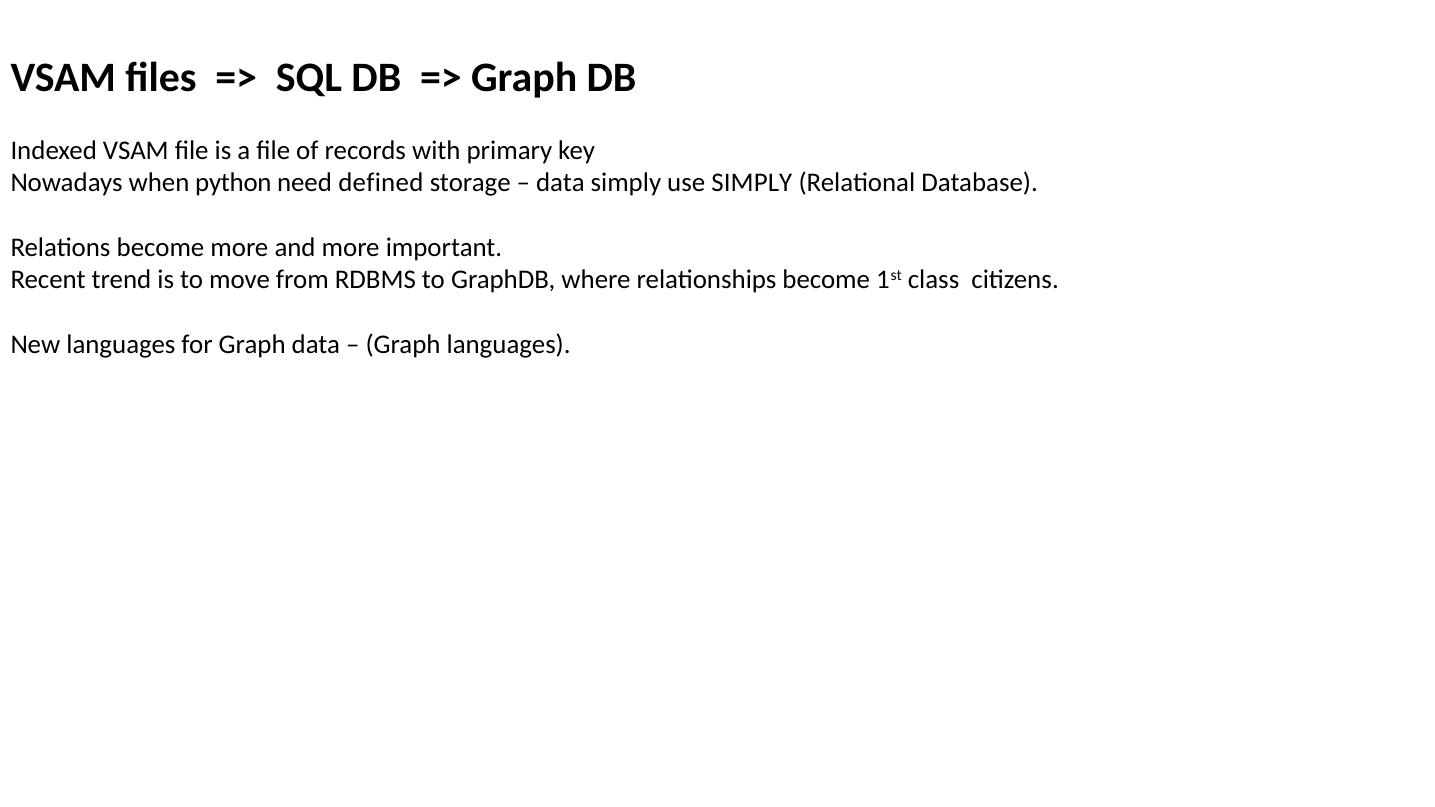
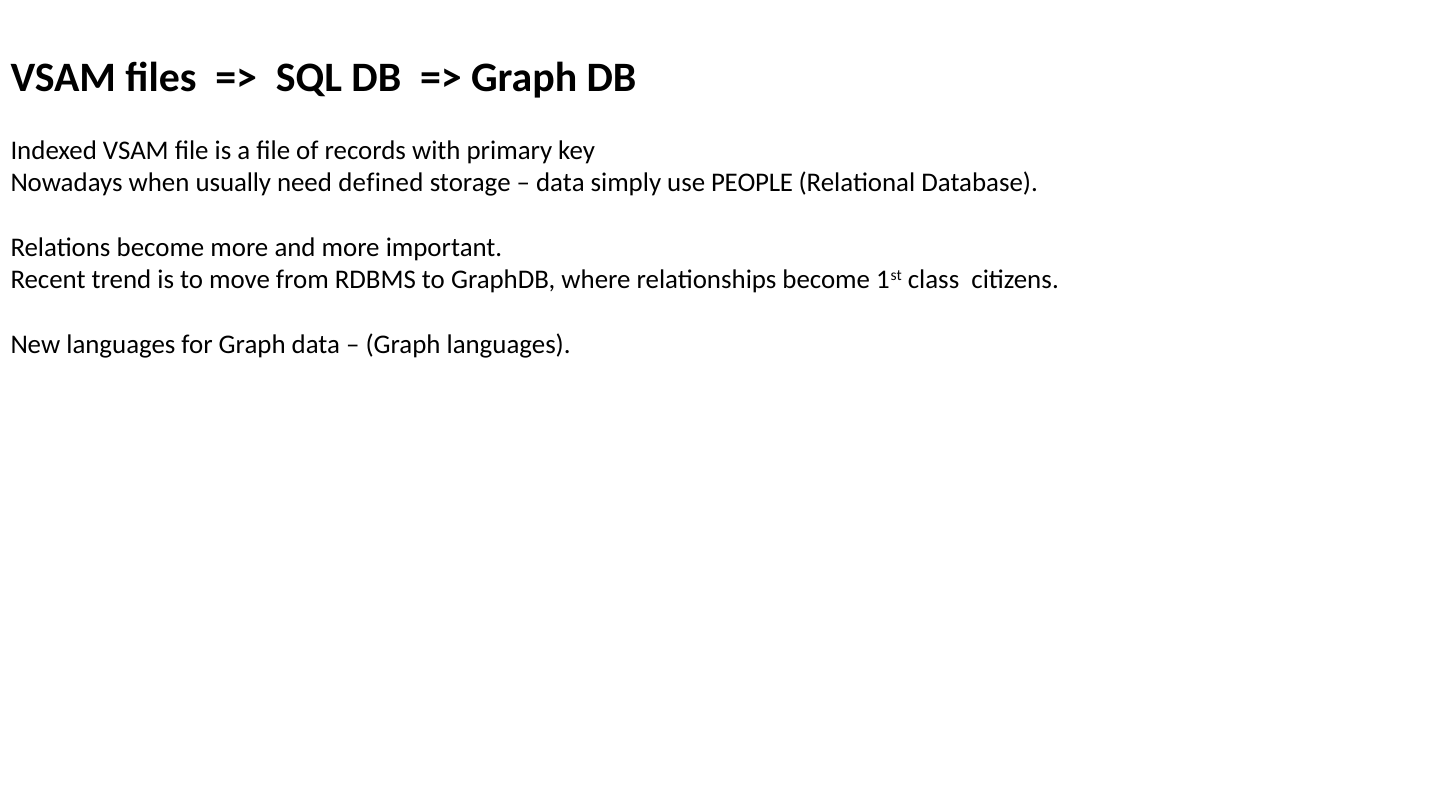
python: python -> usually (233, 183)
use SIMPLY: SIMPLY -> PEOPLE (752, 183)
